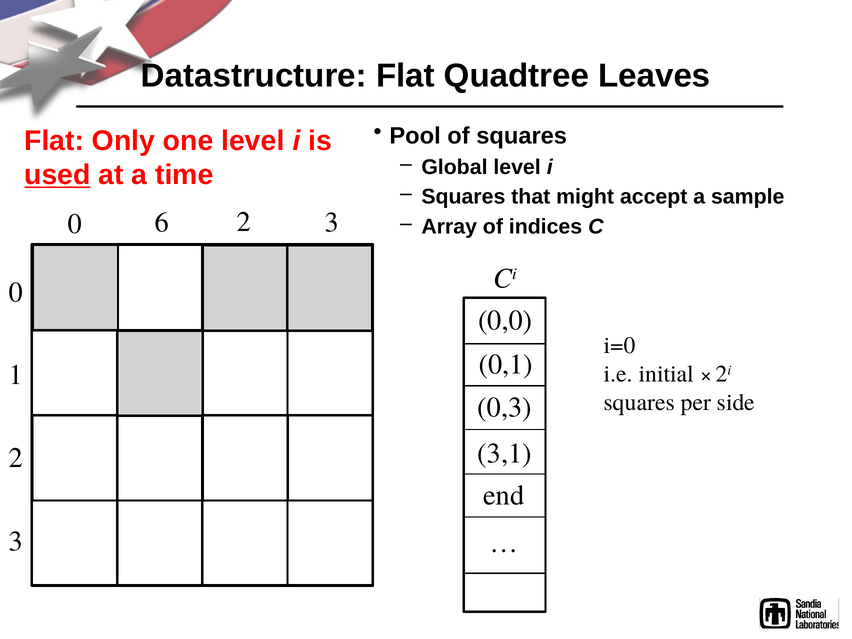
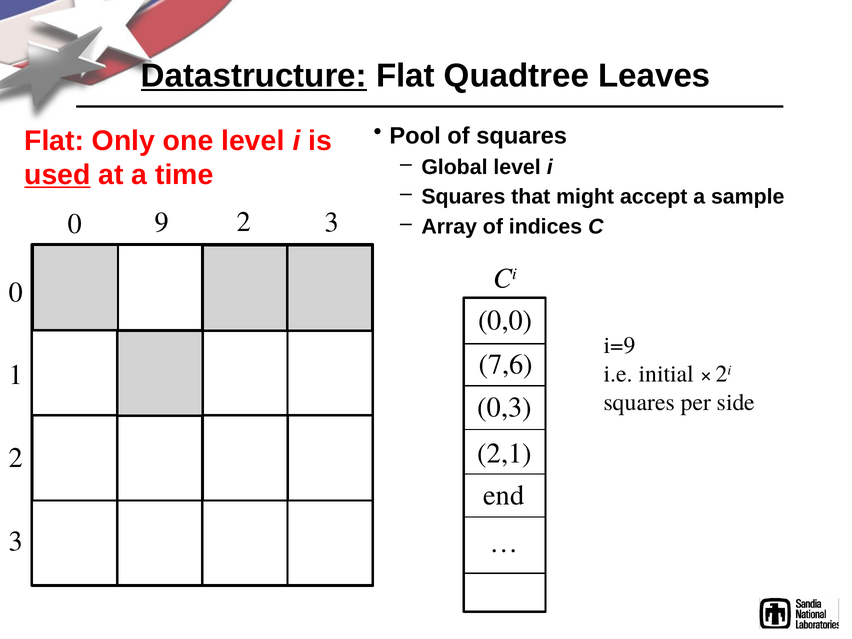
Datastructure underline: none -> present (254, 76)
6: 6 -> 9 (162, 223)
i=0: i=0 -> i=9 (620, 345)
0,1: 0,1 -> 7,6 (506, 365)
3,1: 3,1 -> 2,1 (505, 453)
